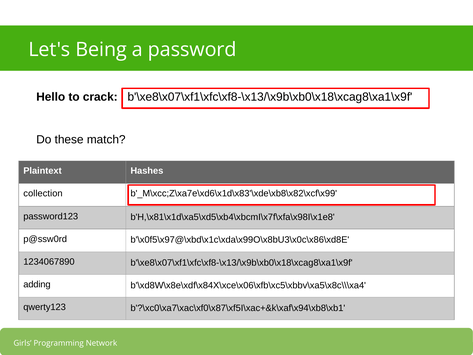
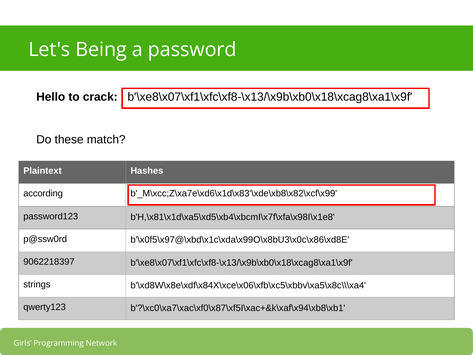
collection: collection -> according (43, 193)
1234067890: 1234067890 -> 9062218397 (49, 262)
adding: adding -> strings (37, 284)
